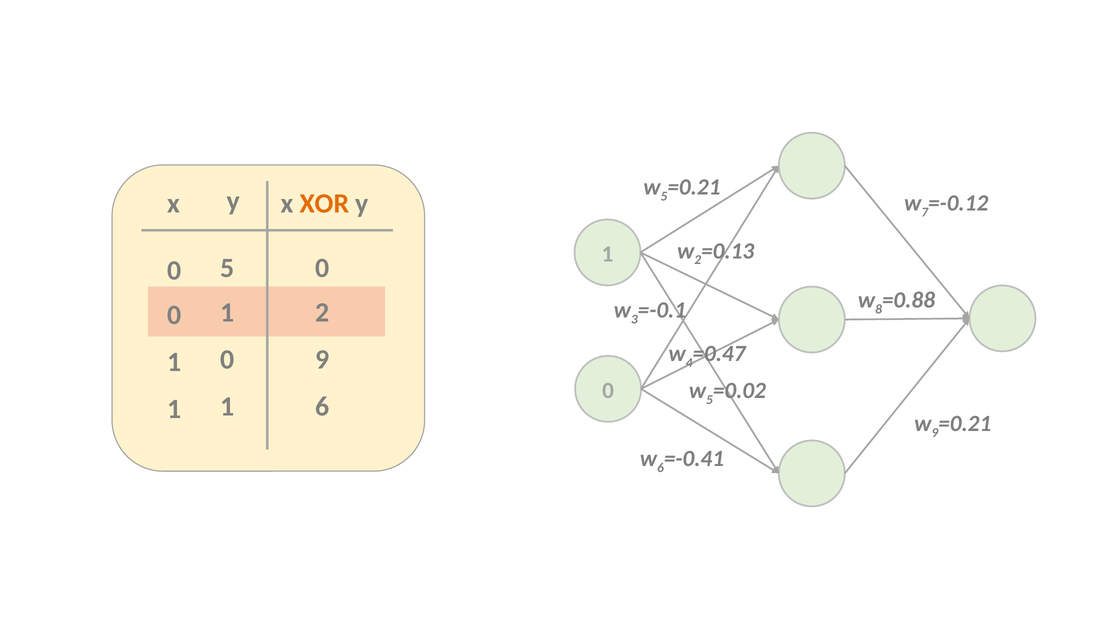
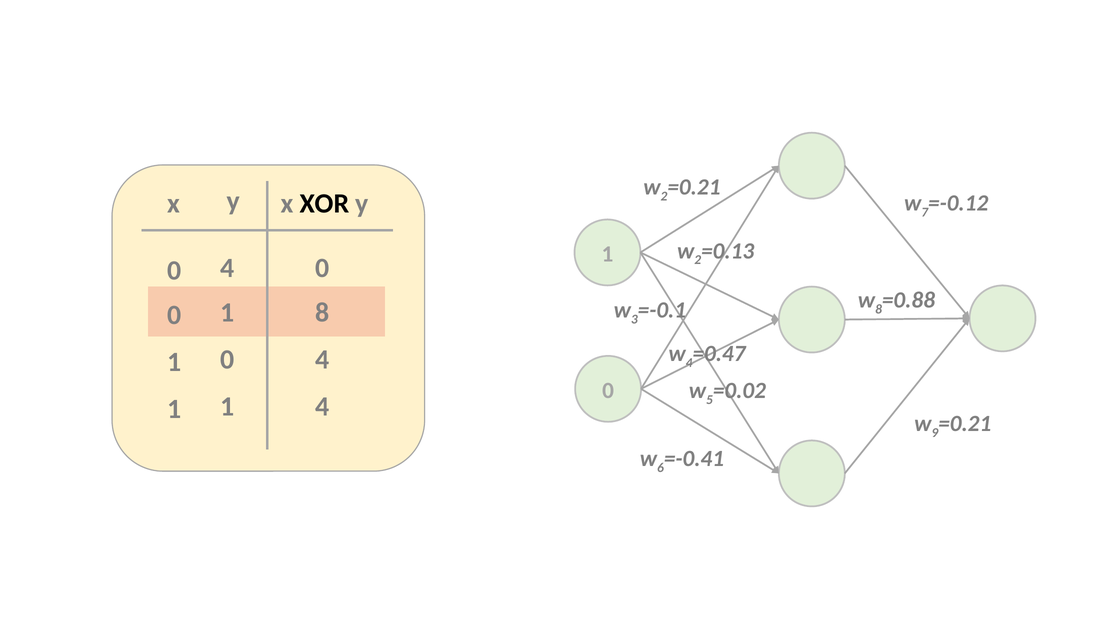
5: 5 -> 2 (664, 197)
XOR colour: orange -> black (325, 204)
5: 5 -> 4 (227, 268)
1 2: 2 -> 8 (323, 313)
1 0 9: 9 -> 4 (323, 360)
1 6: 6 -> 4 (323, 407)
